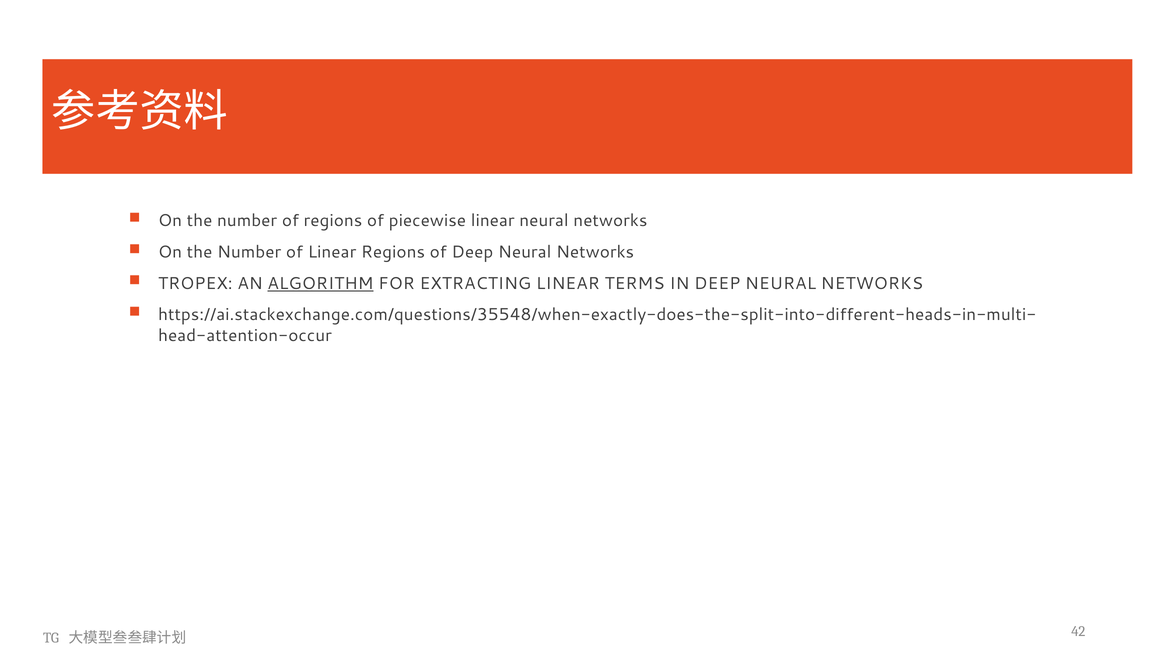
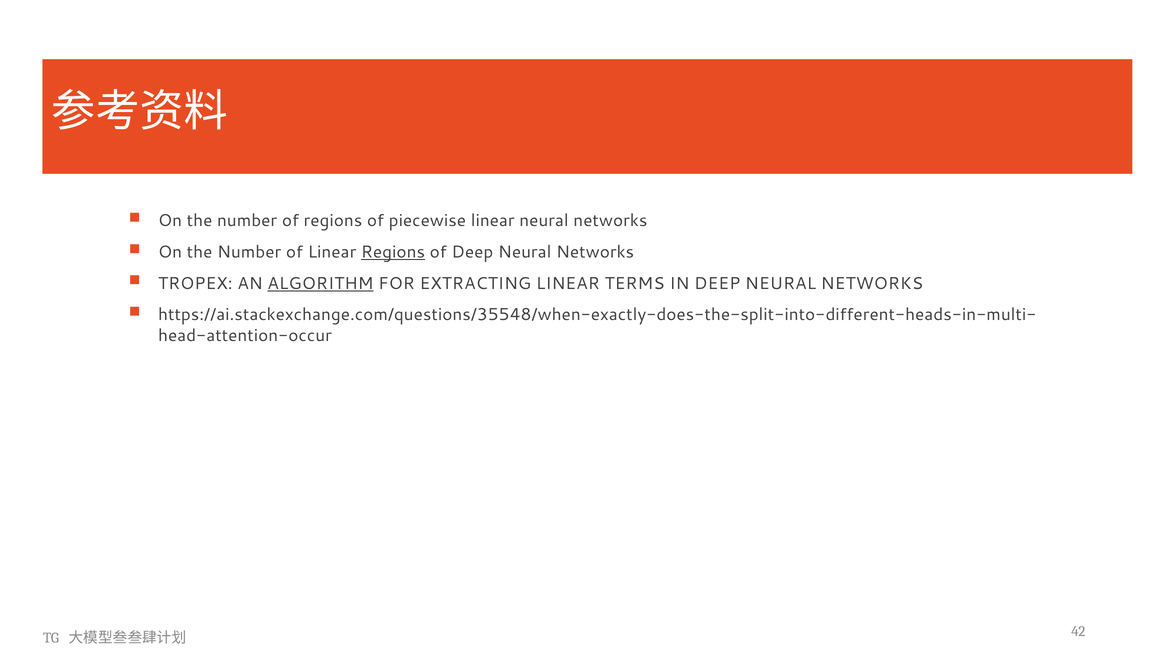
Regions underline: none -> present (393, 252)
